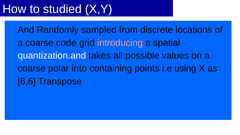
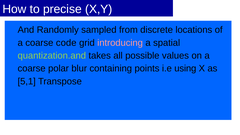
studied: studied -> precise (62, 9)
quantization.and colour: white -> light green (52, 56)
into: into -> blur (79, 68)
6,6: 6,6 -> 5,1 (27, 81)
